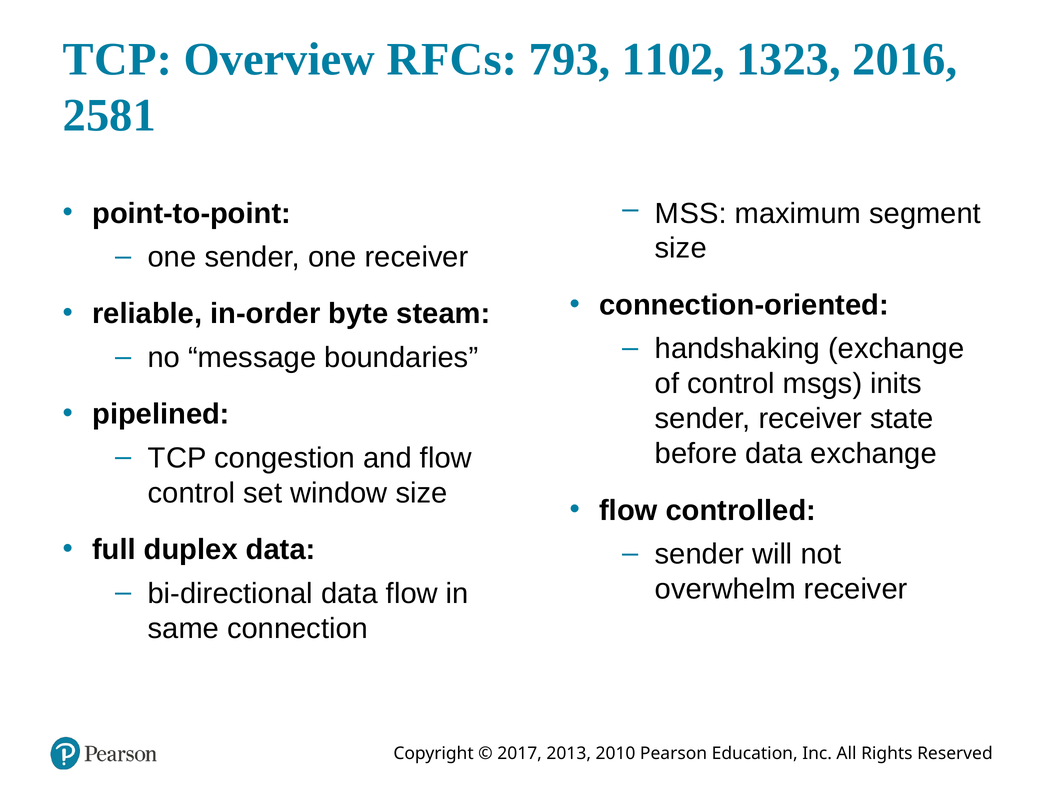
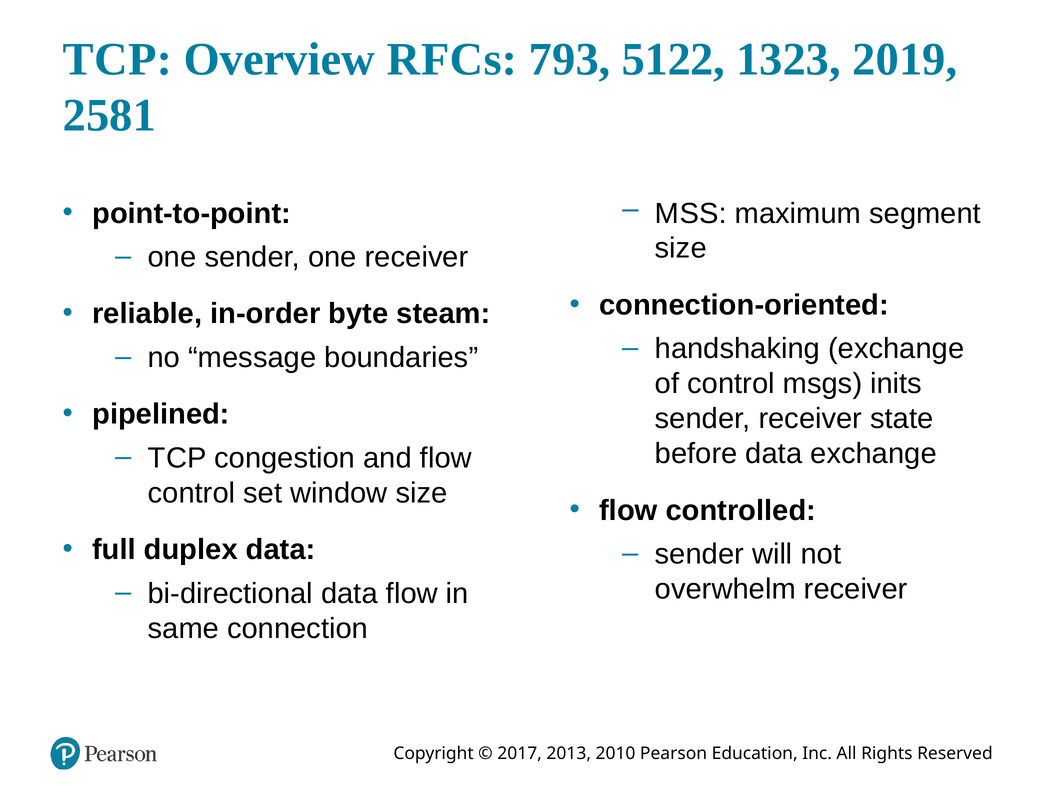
1102: 1102 -> 5122 (673, 59)
2016: 2016 -> 2019 (905, 59)
